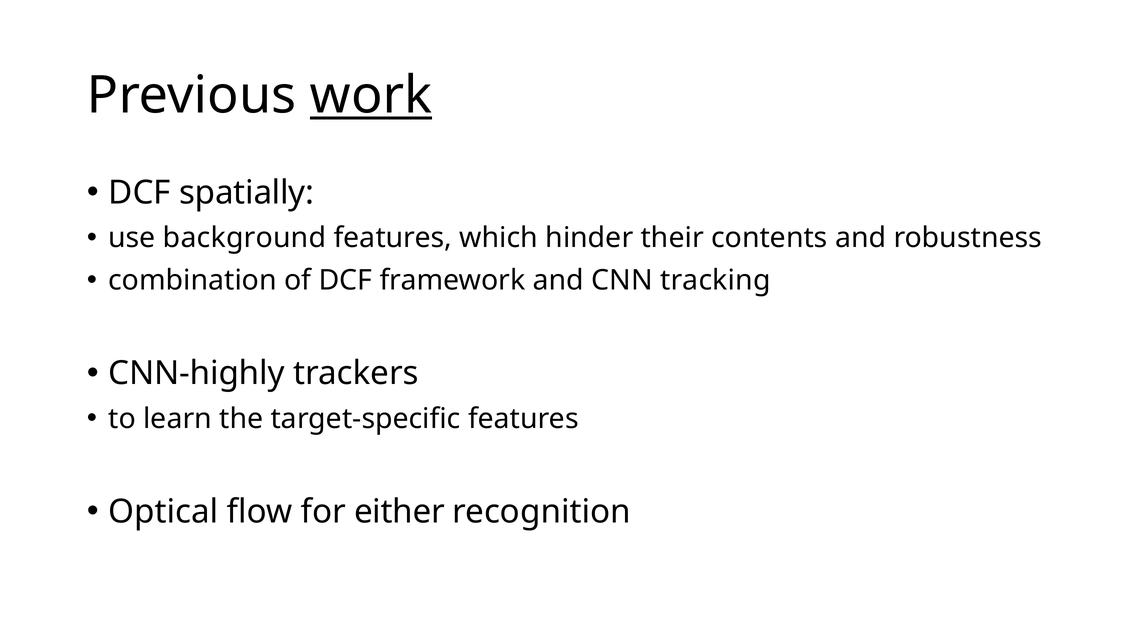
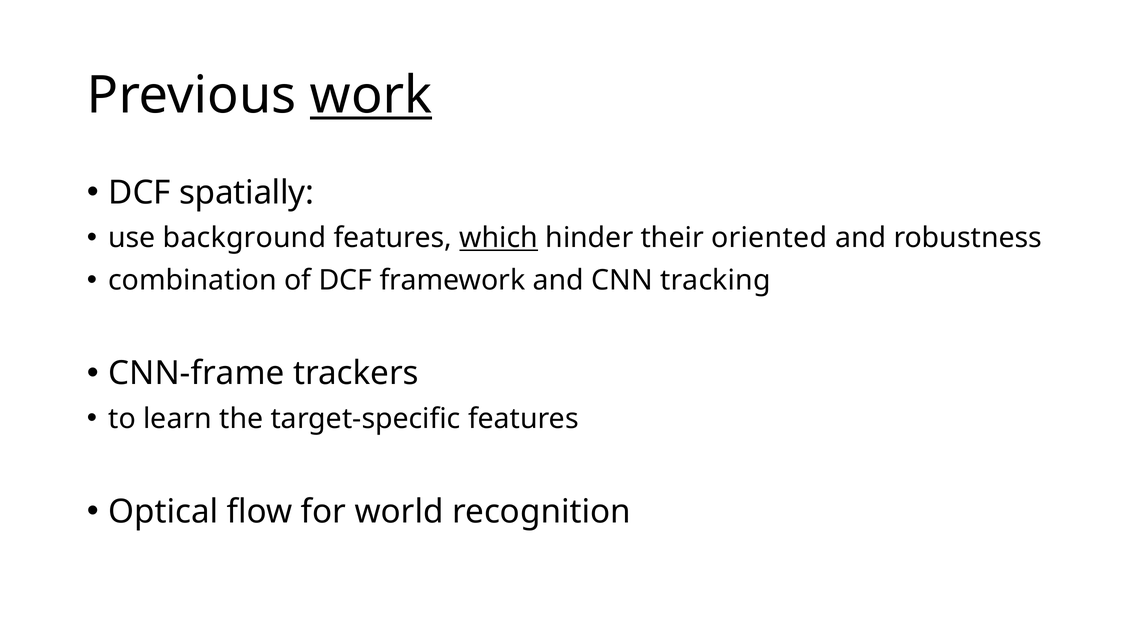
which underline: none -> present (499, 238)
contents: contents -> oriented (769, 238)
CNN-highly: CNN-highly -> CNN-frame (196, 374)
either: either -> world (399, 512)
